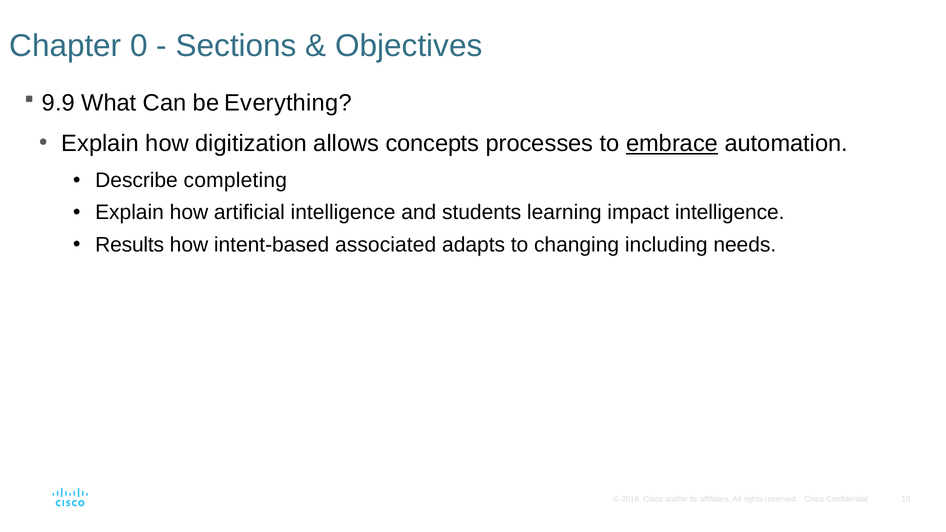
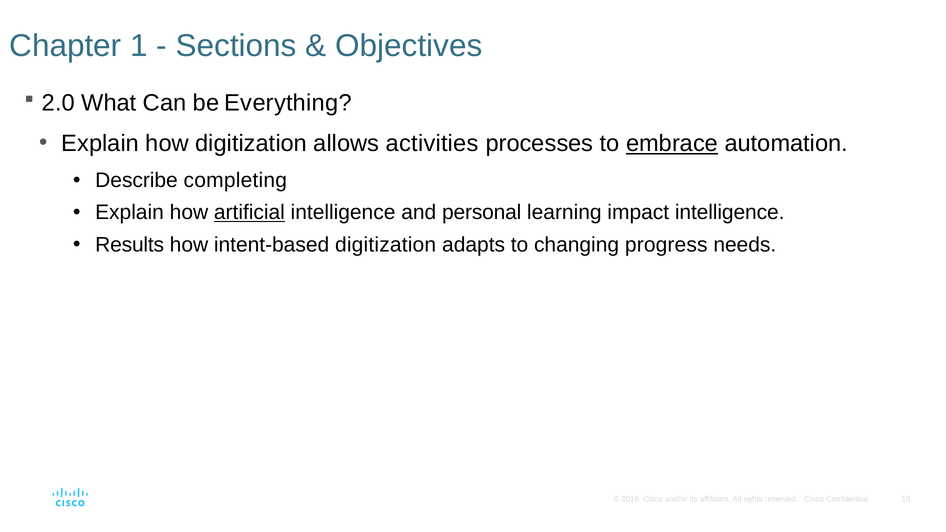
0: 0 -> 1 (139, 46)
9.9: 9.9 -> 2.0 (58, 103)
concepts: concepts -> activities (432, 143)
artificial underline: none -> present (249, 213)
students: students -> personal (482, 213)
intent-based associated: associated -> digitization (386, 245)
including: including -> progress (666, 245)
